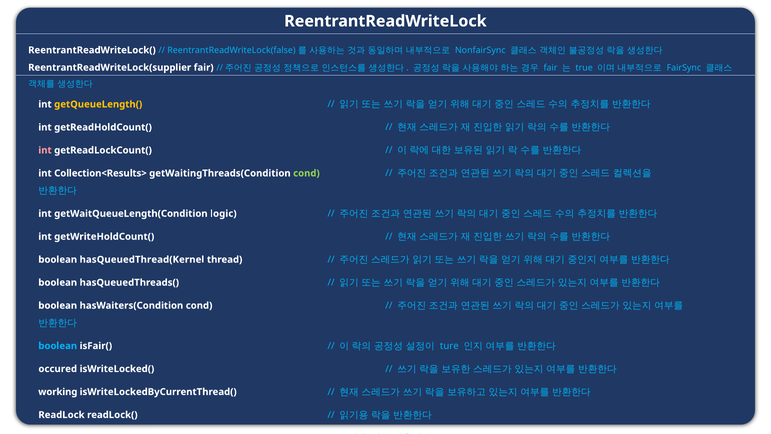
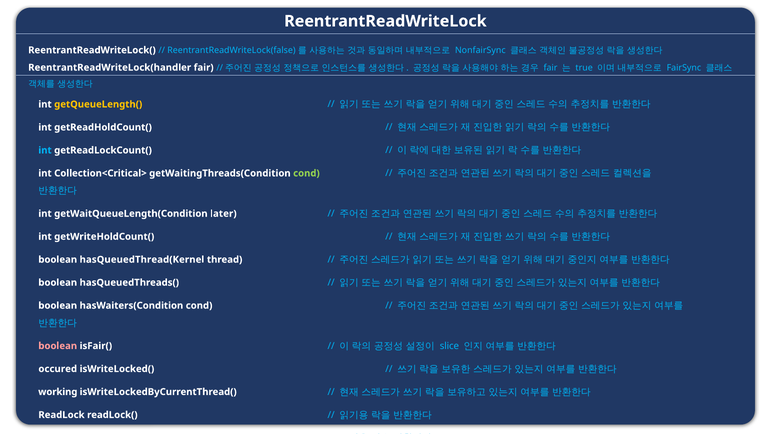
ReentrantReadWriteLock(supplier: ReentrantReadWriteLock(supplier -> ReentrantReadWriteLock(handler (110, 67)
int colour: pink -> light blue (45, 150)
Collection<Results>: Collection<Results> -> Collection<Critical> (100, 173)
logic: logic -> later (223, 213)
boolean colour: light blue -> pink (58, 346)
ture: ture -> slice (449, 346)
